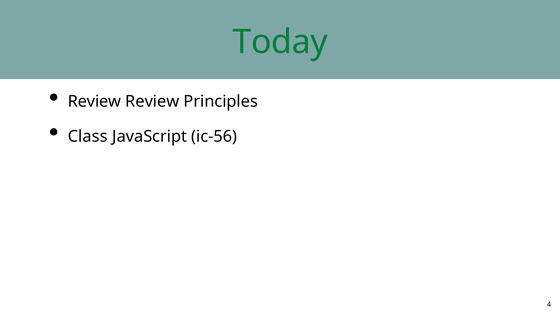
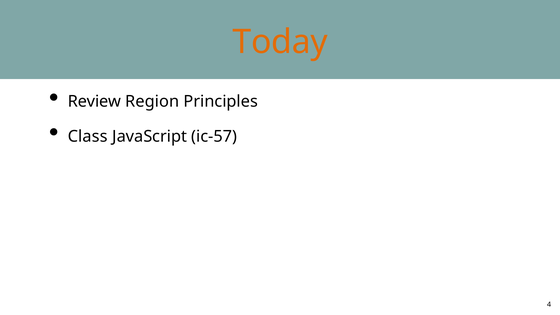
Today colour: green -> orange (280, 42)
Review Review: Review -> Region (152, 102)
ic-56: ic-56 -> ic-57 (214, 136)
